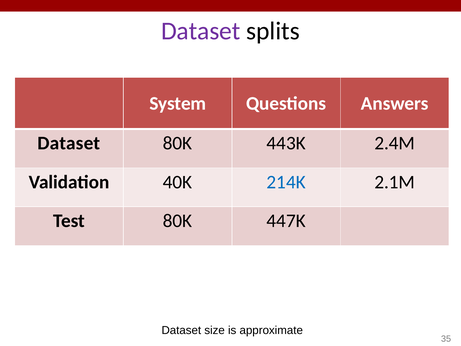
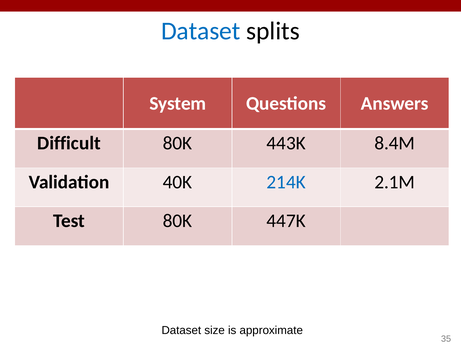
Dataset colour: purple -> blue (201, 31)
Dataset: Dataset -> Difficult (69, 143)
2.4M: 2.4M -> 8.4M (395, 143)
